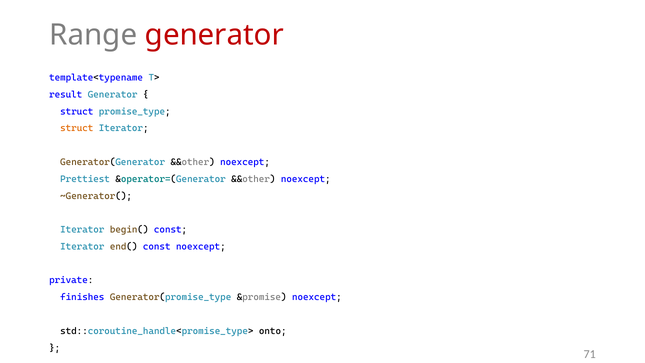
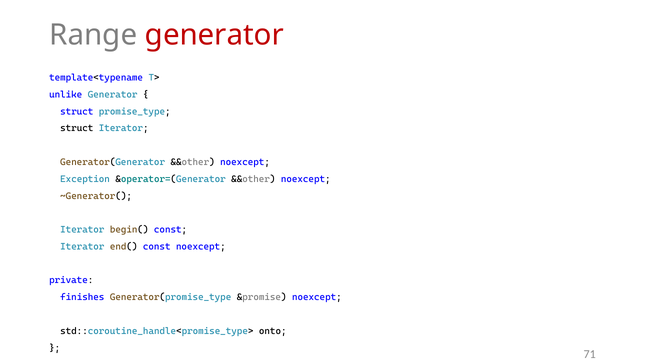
result: result -> unlike (66, 94)
struct colour: orange -> black (77, 128)
Prettiest: Prettiest -> Exception (85, 179)
